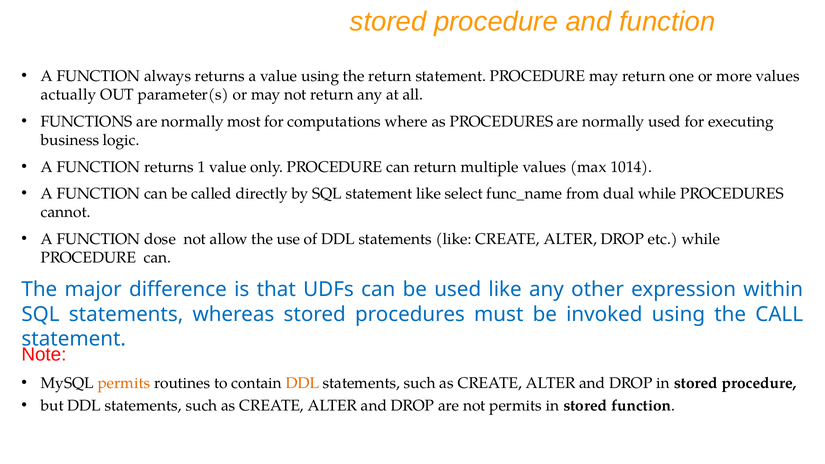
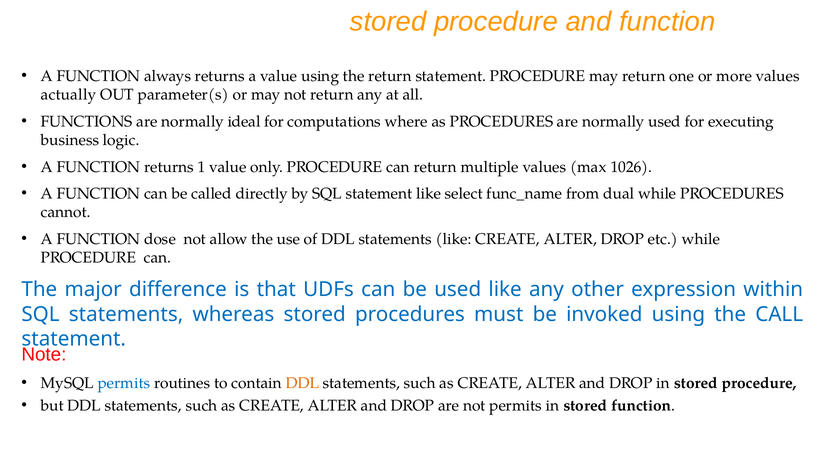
most: most -> ideal (244, 122)
1014: 1014 -> 1026 (631, 167)
permits colour: orange -> blue (124, 383)
